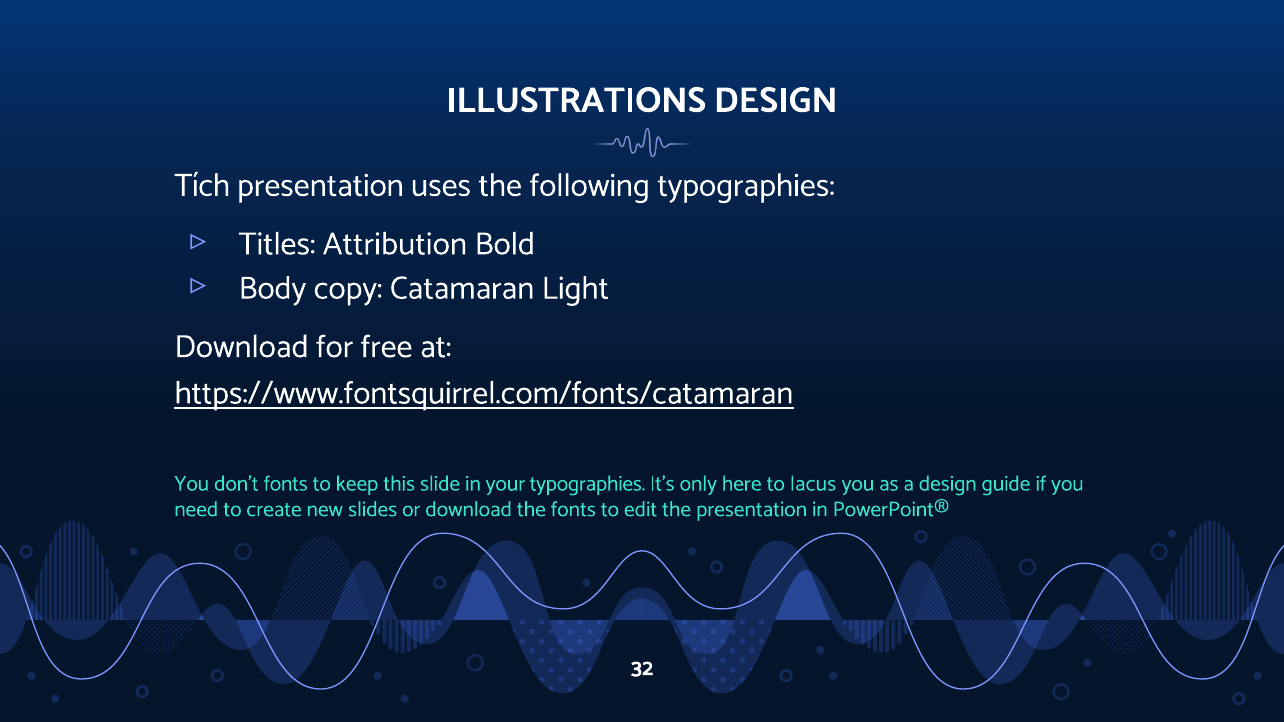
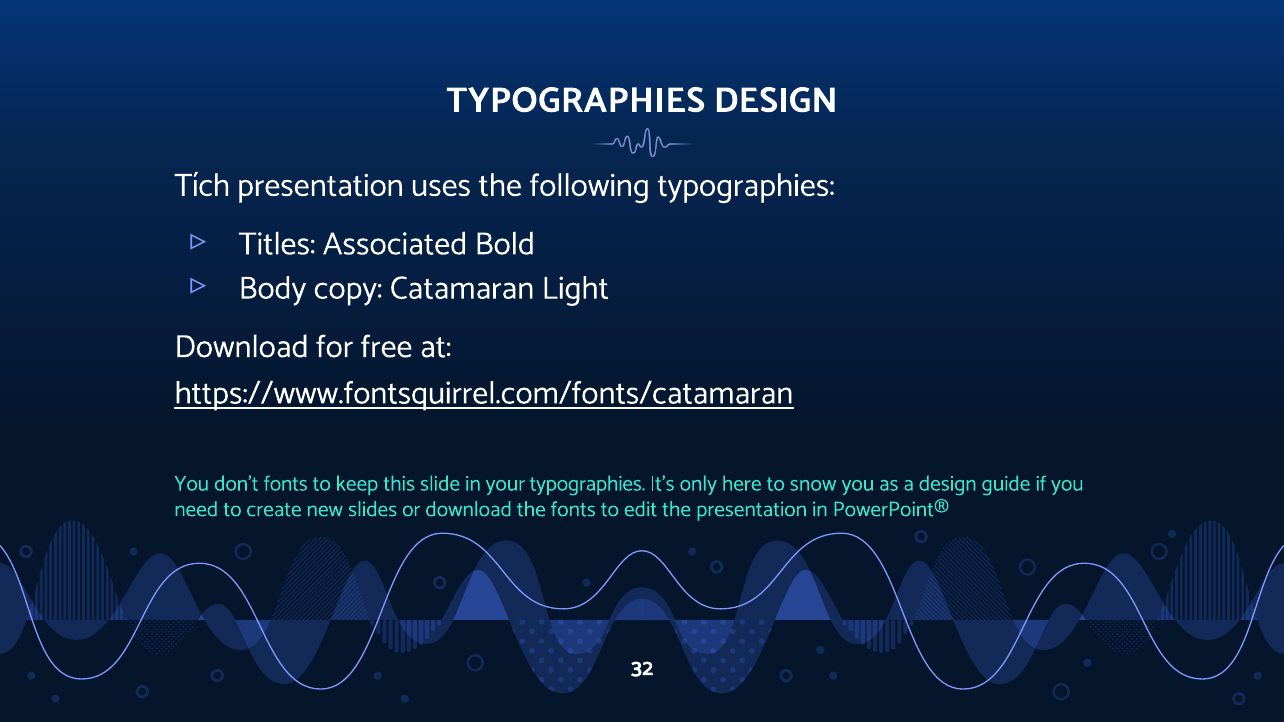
ILLUSTRATIONS: ILLUSTRATIONS -> TYPOGRAPHIES (576, 100)
Attribution: Attribution -> Associated (395, 244)
lacus: lacus -> snow (813, 484)
